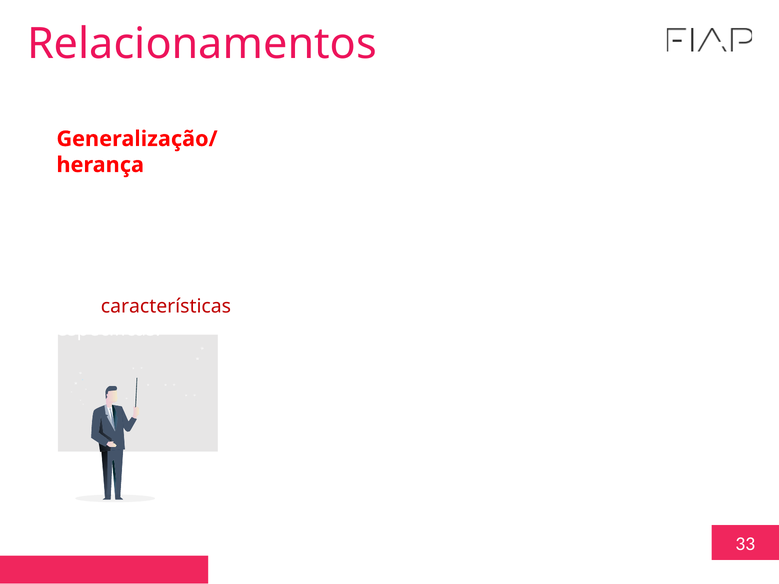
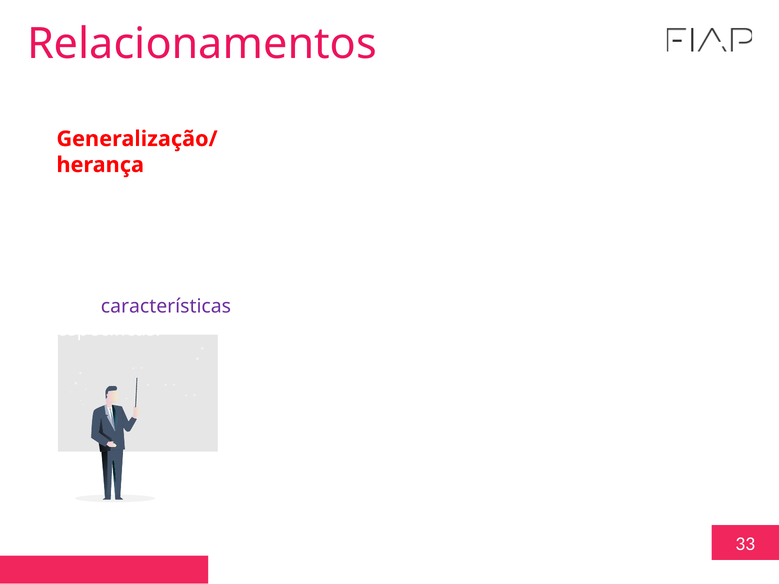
características colour: red -> purple (166, 306)
